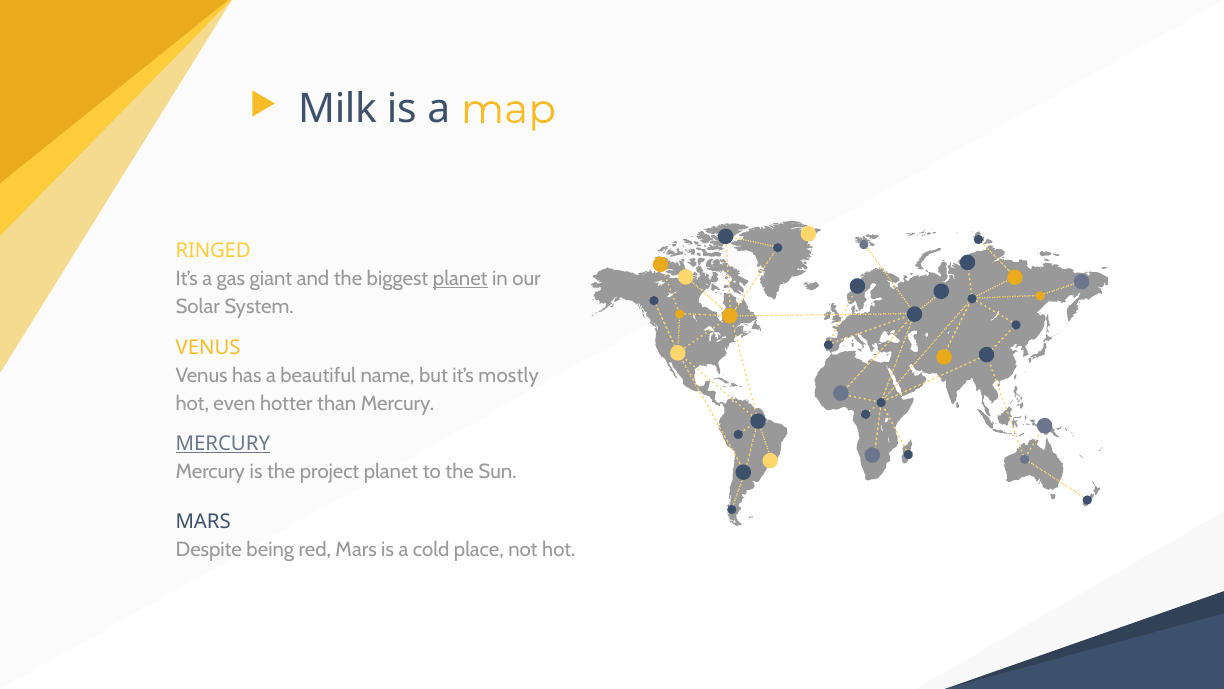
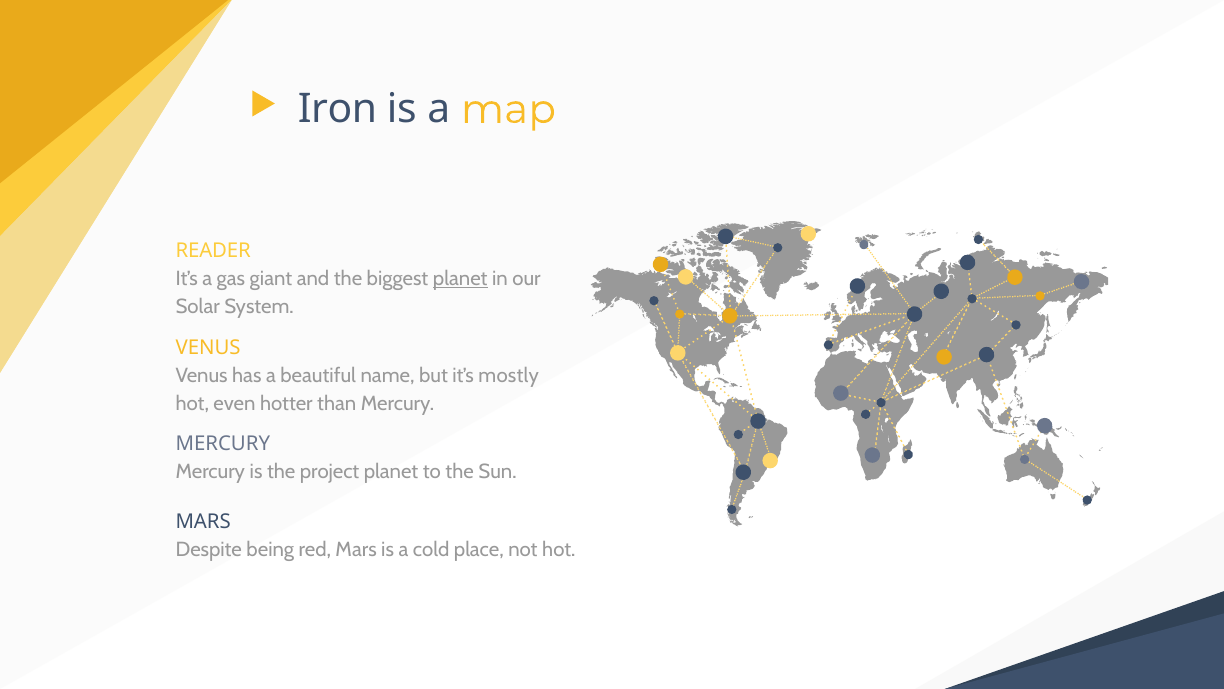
Milk: Milk -> Iron (337, 109)
RINGED: RINGED -> READER (213, 251)
MERCURY underline: present -> none (223, 444)
